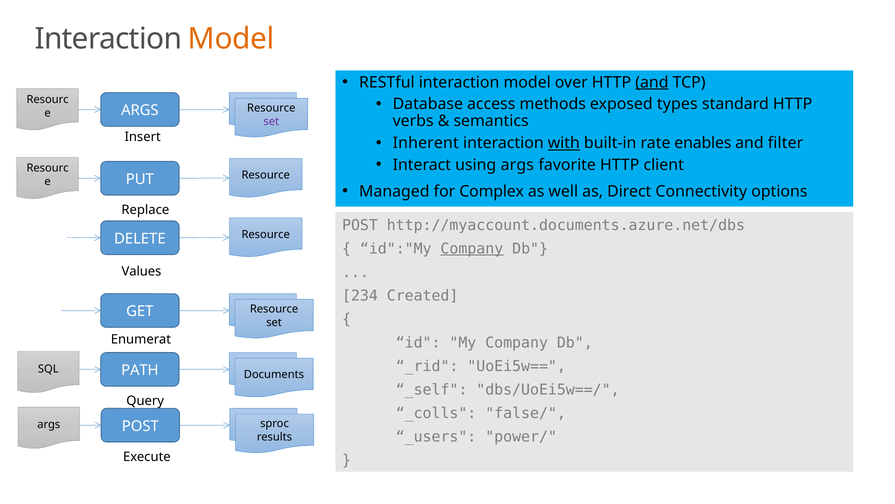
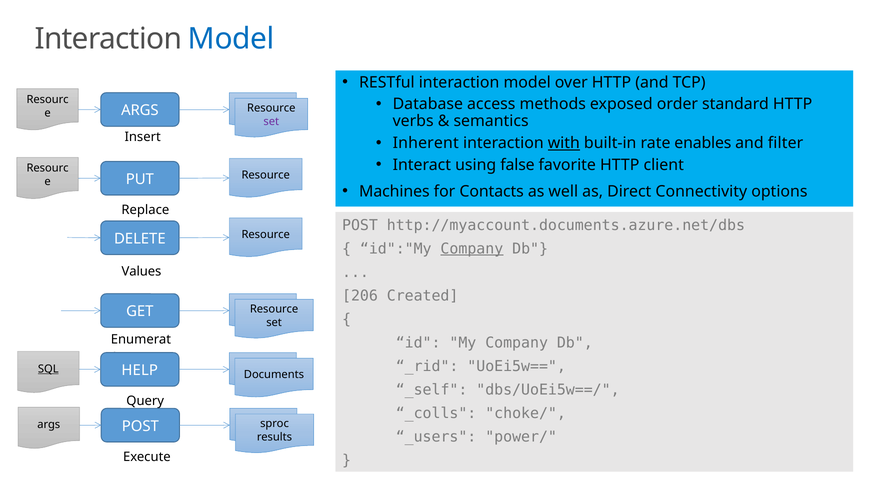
Model colour: orange -> blue (231, 39)
and underline: present -> none (652, 82)
types: types -> order (677, 104)
using args: args -> false (517, 165)
Managed: Managed -> Machines (394, 191)
Complex: Complex -> Contacts (492, 191)
234: 234 -> 206 (360, 295)
SQL underline: none -> present (48, 368)
PATH: PATH -> HELP (140, 370)
false/: false/ -> choke/ (526, 413)
